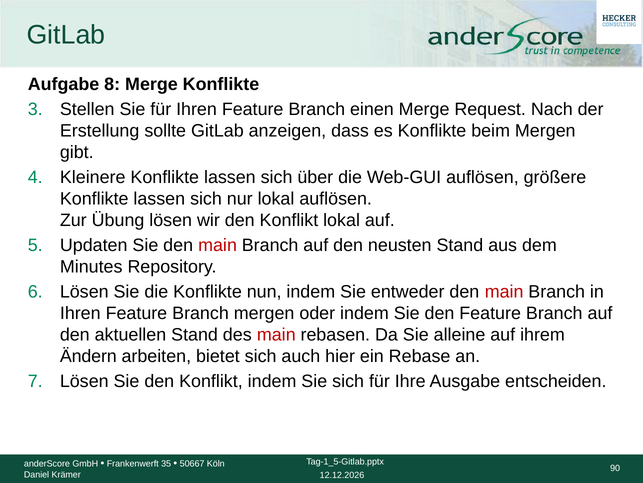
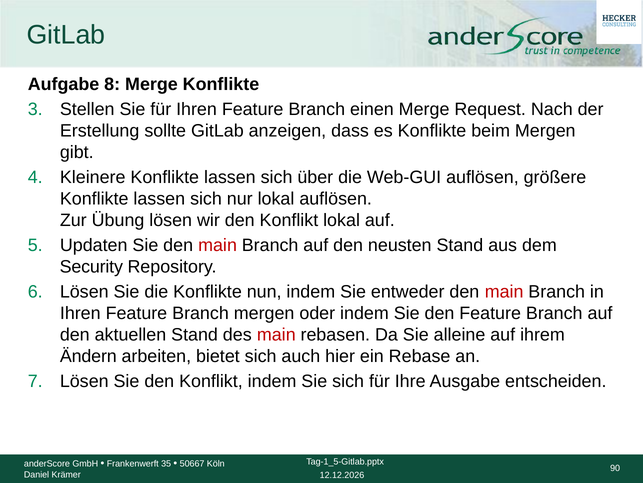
Minutes: Minutes -> Security (91, 266)
